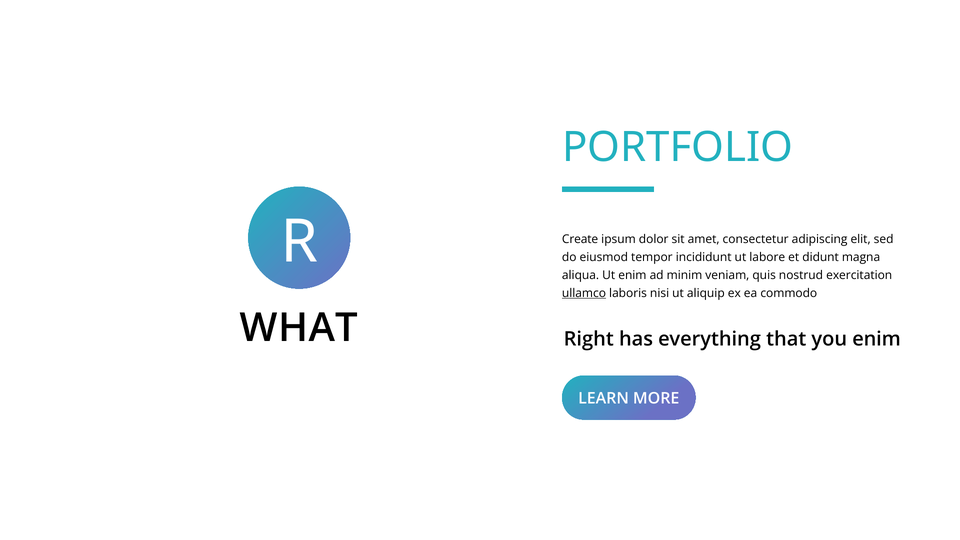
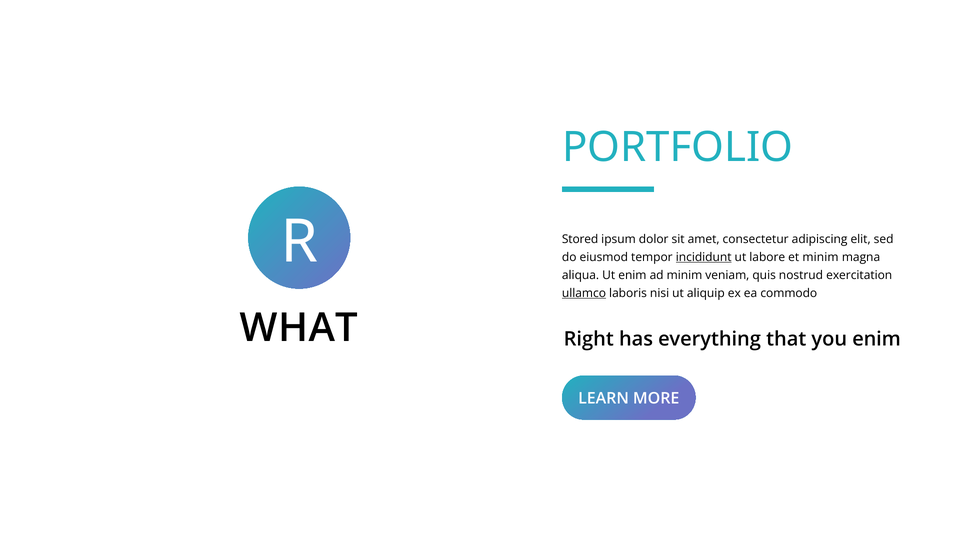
Create: Create -> Stored (580, 239)
incididunt underline: none -> present (704, 257)
et didunt: didunt -> minim (821, 257)
